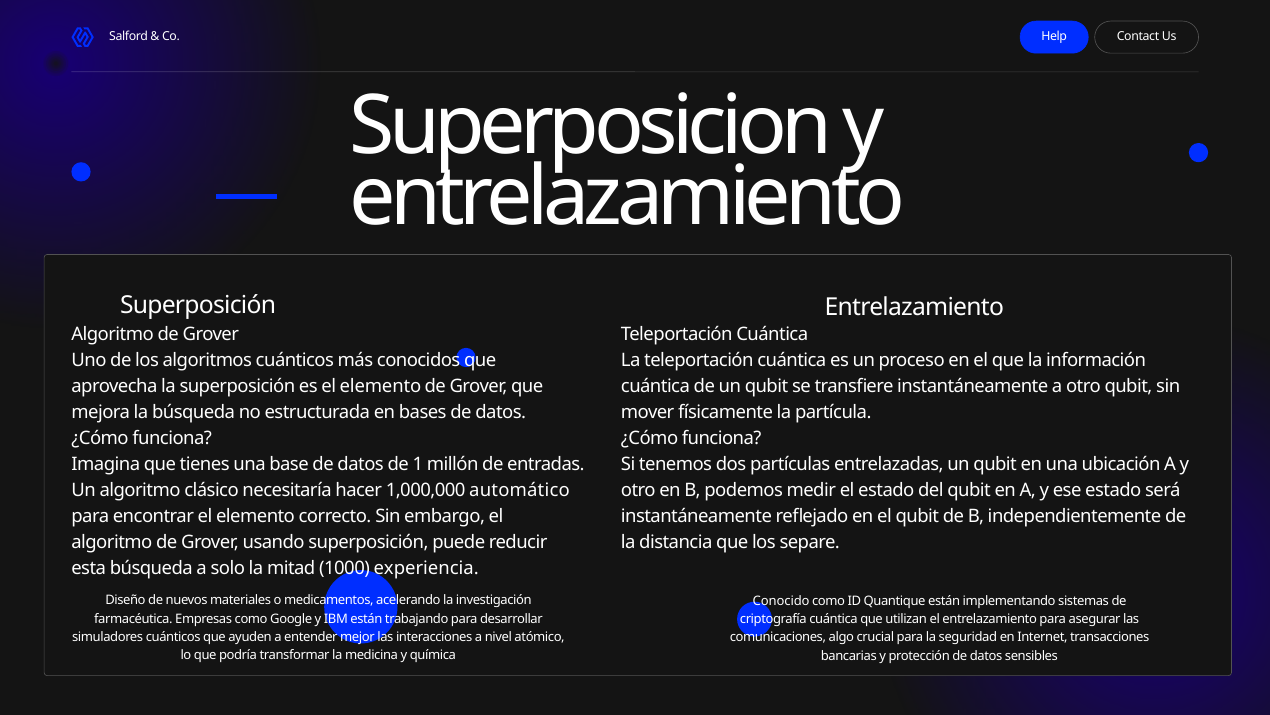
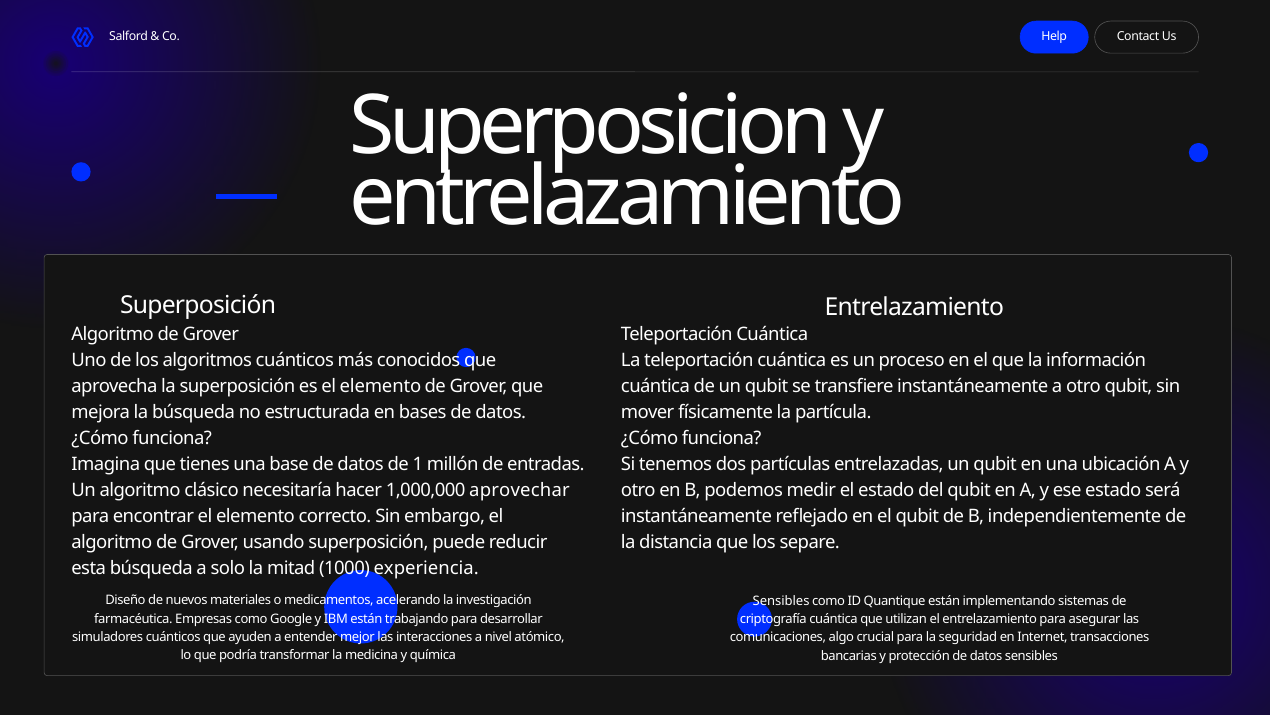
automático: automático -> aprovechar (520, 490)
Conocido: Conocido -> Sensibles (781, 600)
